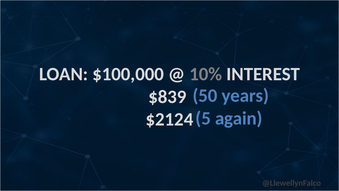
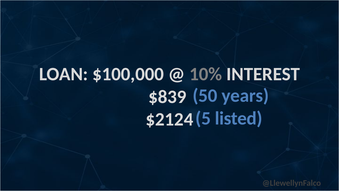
again: again -> listed (239, 118)
